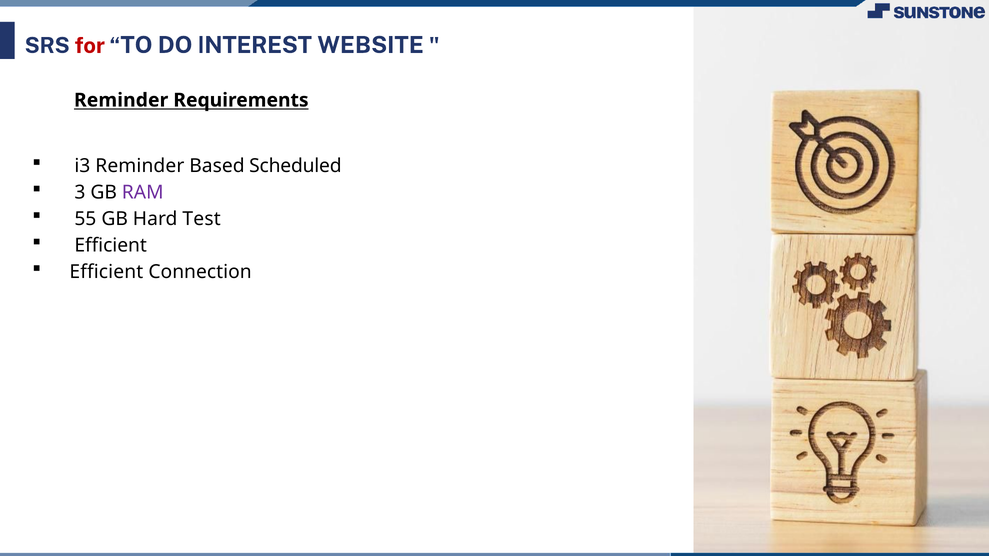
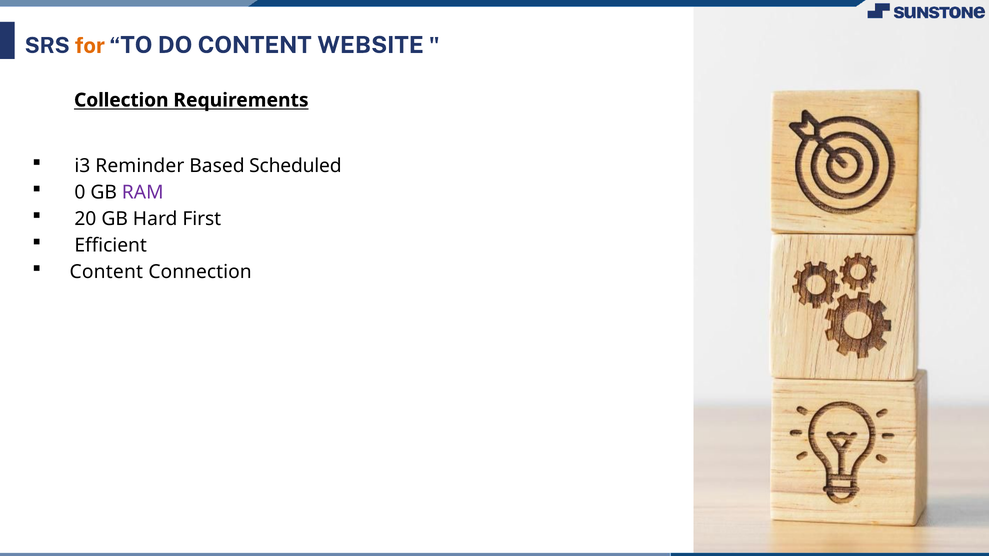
for colour: red -> orange (90, 46)
DO INTEREST: INTEREST -> CONTENT (255, 45)
Reminder: Reminder -> Collection (121, 100)
3: 3 -> 0 (80, 193)
55: 55 -> 20 (85, 219)
Test: Test -> First (202, 219)
Efficient: Efficient -> Content (106, 272)
